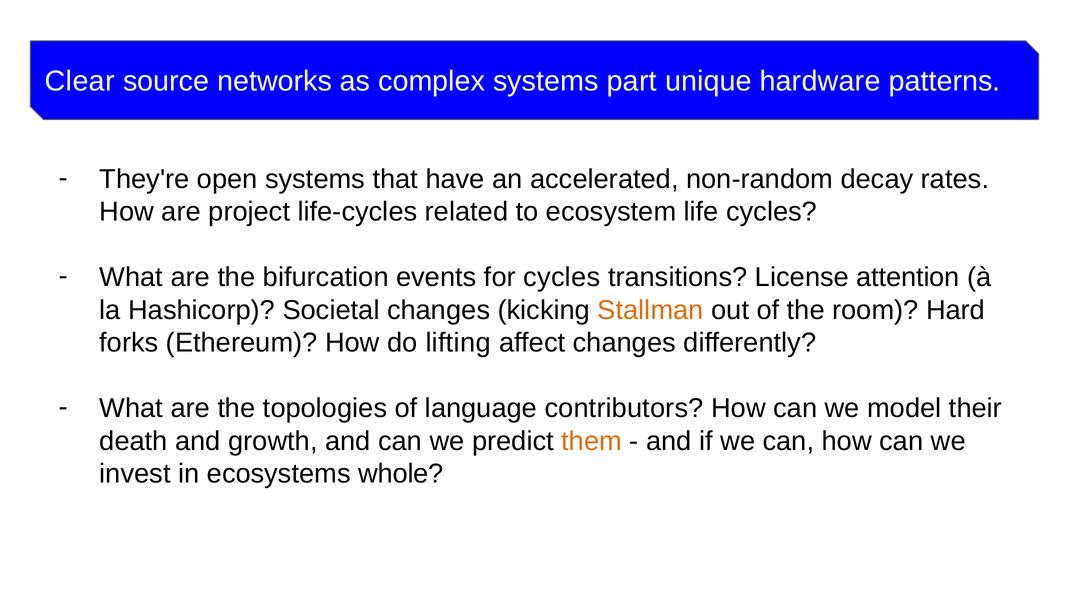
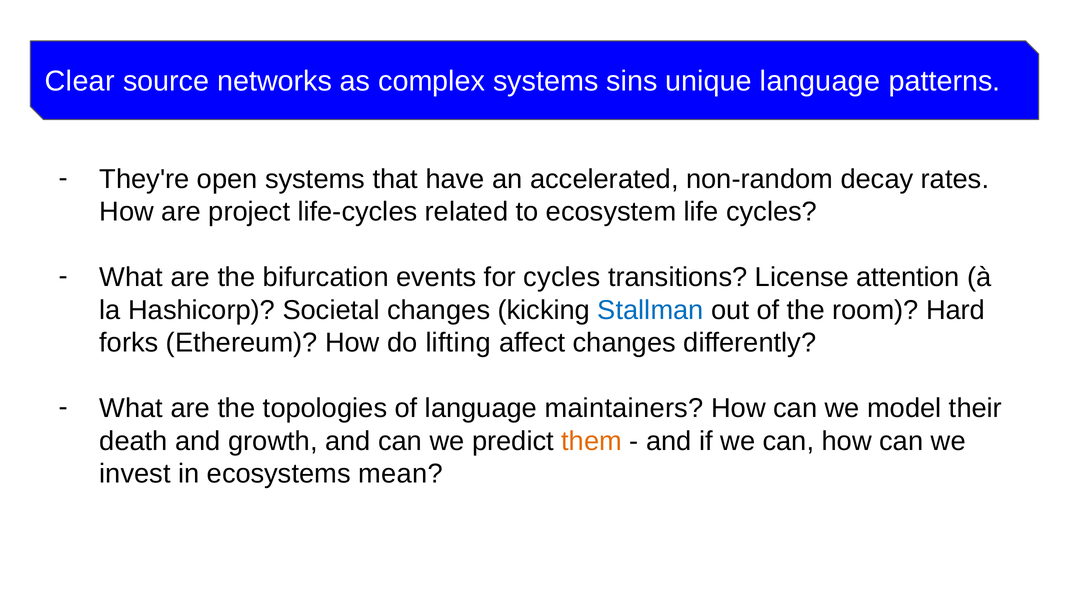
part: part -> sins (632, 81)
unique hardware: hardware -> language (820, 81)
Stallman colour: orange -> blue (651, 310)
contributors: contributors -> maintainers (624, 408)
whole: whole -> mean (401, 474)
